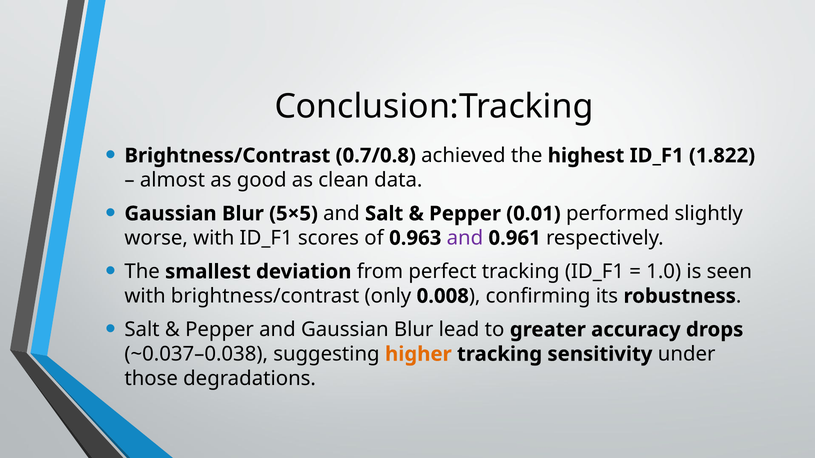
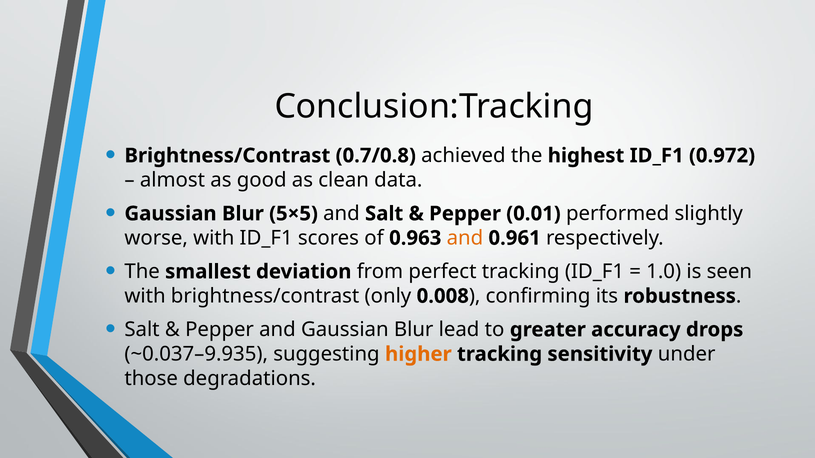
1.822: 1.822 -> 0.972 (722, 156)
and colour: purple -> orange (465, 238)
~0.037–0.038: ~0.037–0.038 -> ~0.037–9.935 (196, 354)
